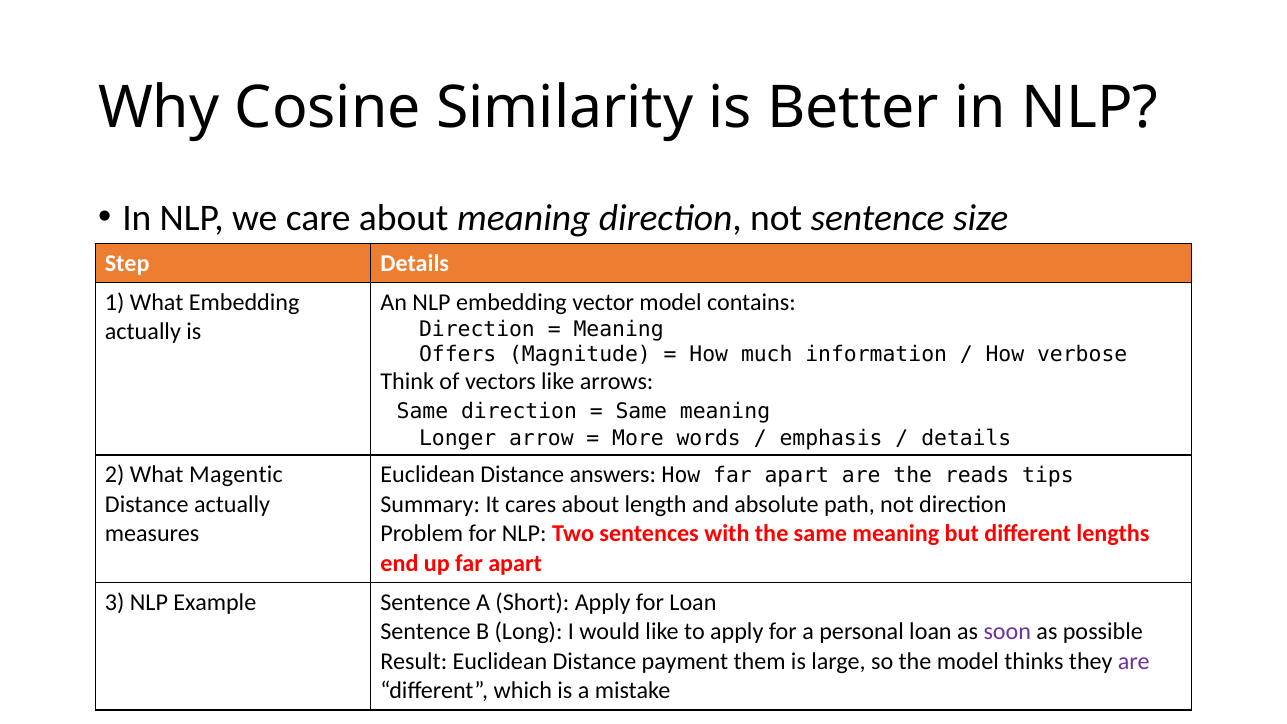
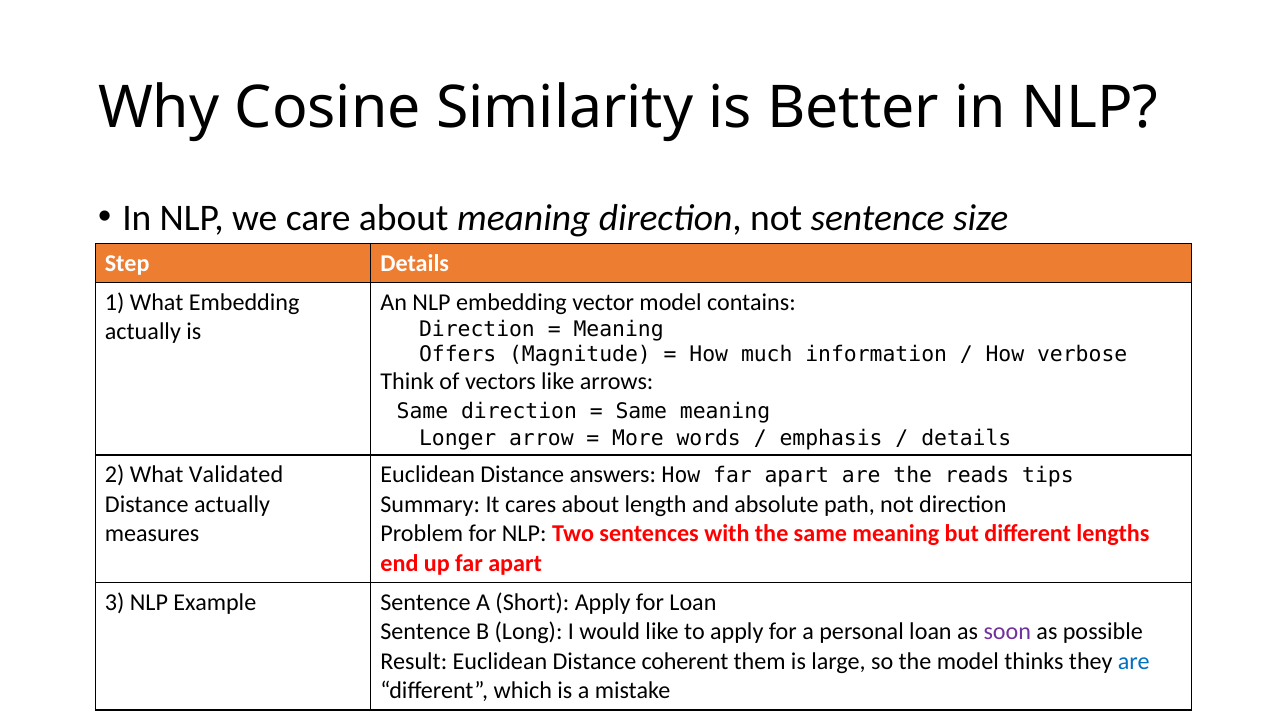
Magentic: Magentic -> Validated (236, 475)
payment: payment -> coherent (685, 661)
are colour: purple -> blue (1134, 661)
